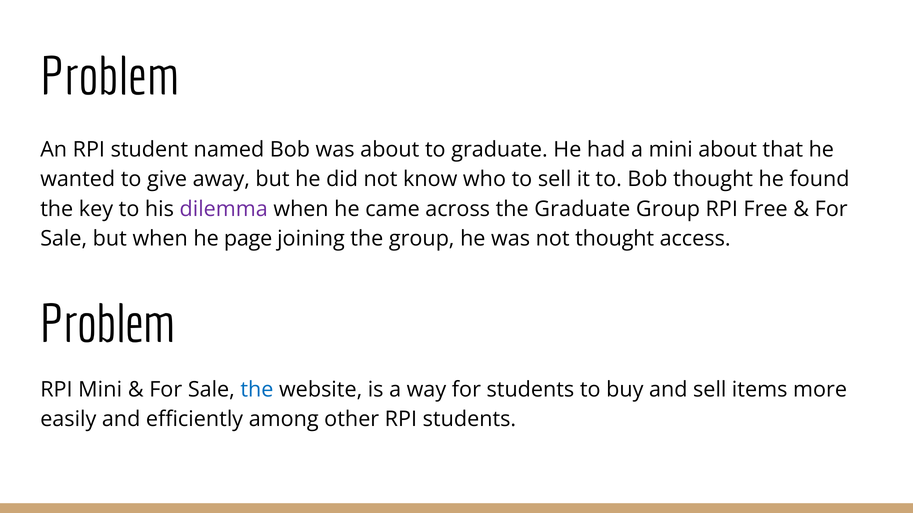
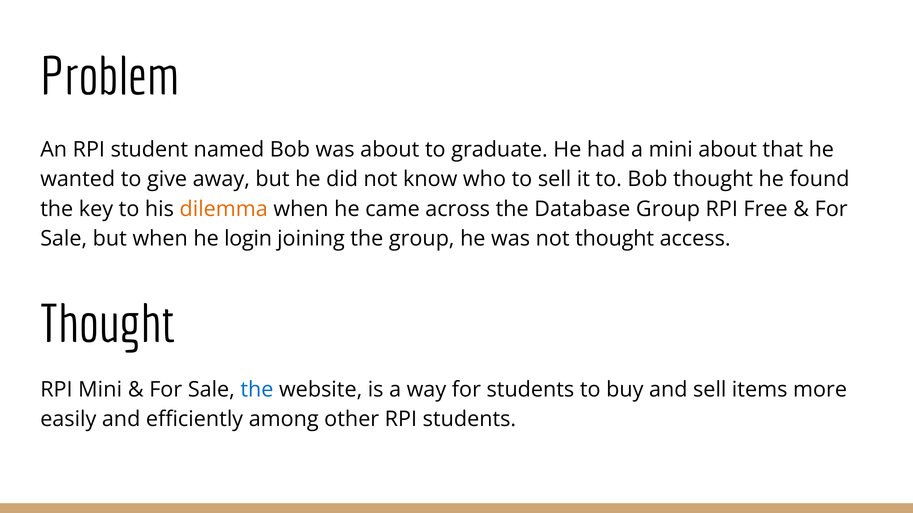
dilemma colour: purple -> orange (224, 209)
the Graduate: Graduate -> Database (582, 209)
page: page -> login (248, 239)
Problem: Problem -> Thought (107, 325)
